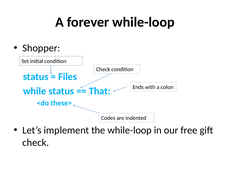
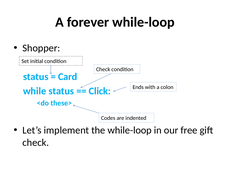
Files: Files -> Card (68, 77)
That: That -> Click (100, 91)
